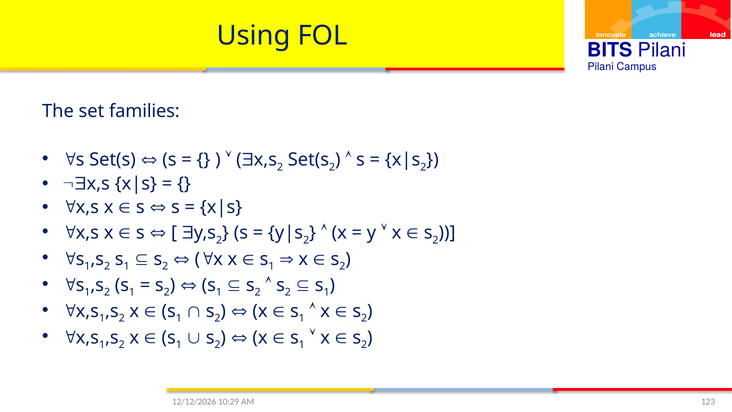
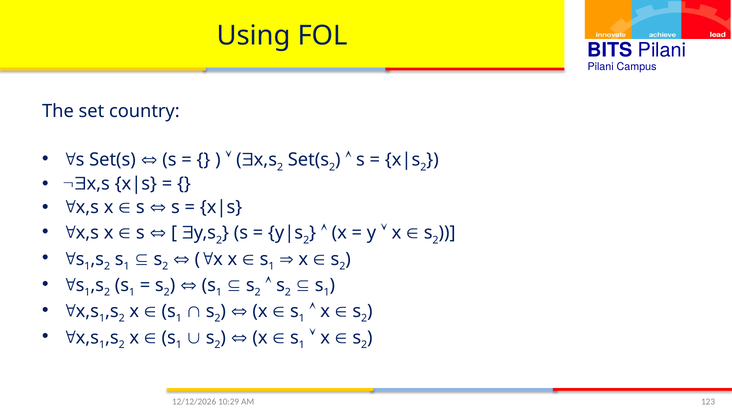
families: families -> country (144, 111)
